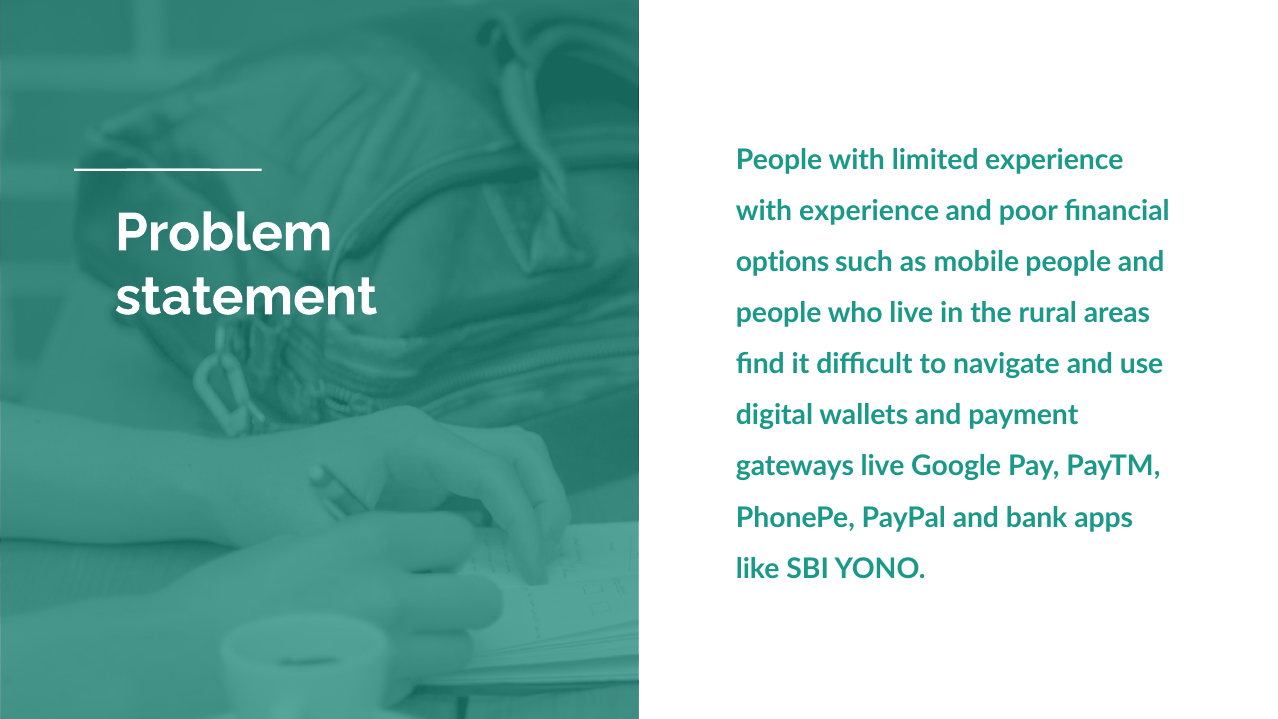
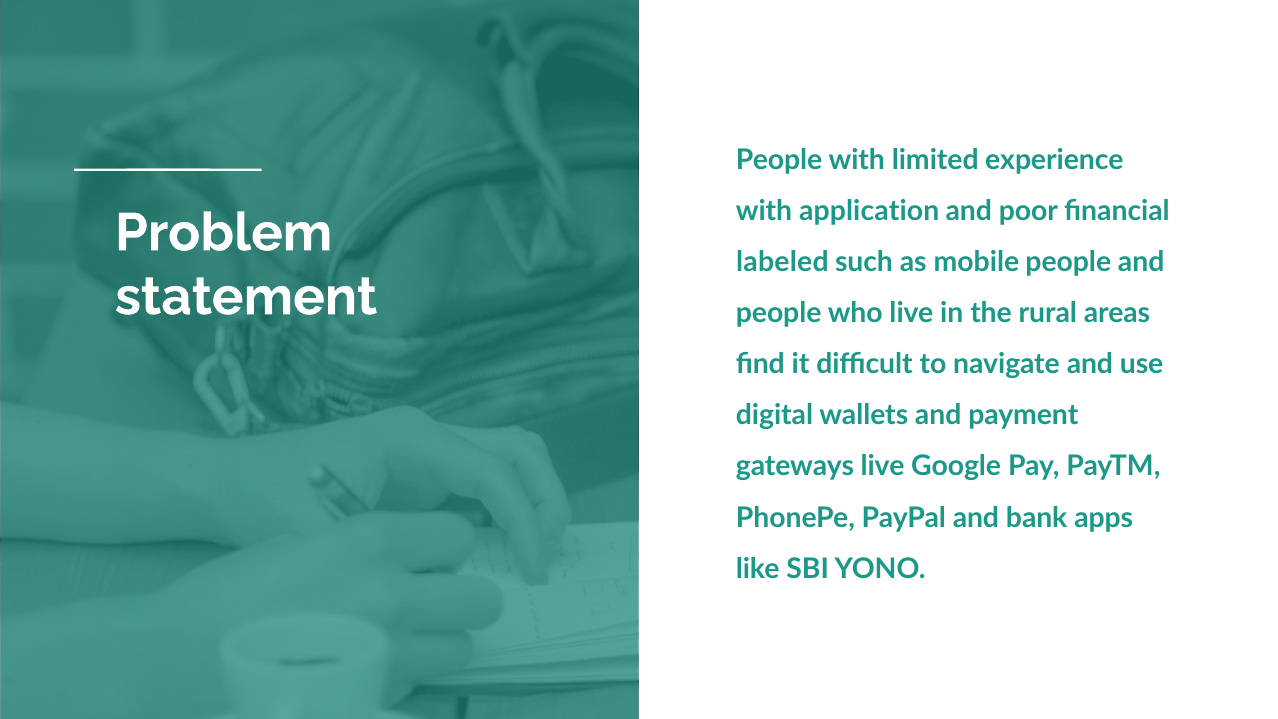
with experience: experience -> application (869, 211)
options: options -> labeled (782, 262)
